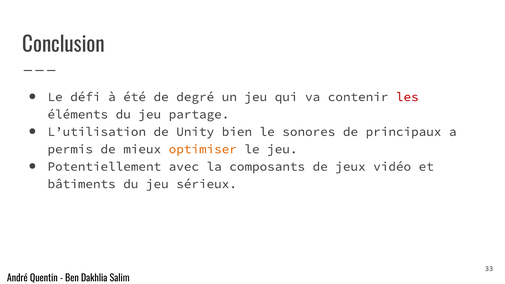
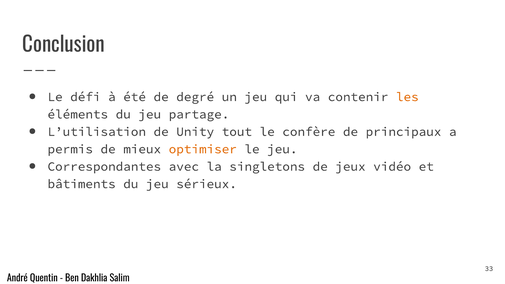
les colour: red -> orange (407, 97)
bien: bien -> tout (237, 132)
sonores: sonores -> confère (309, 132)
Potentiellement: Potentiellement -> Correspondantes (104, 167)
composants: composants -> singletons (267, 167)
